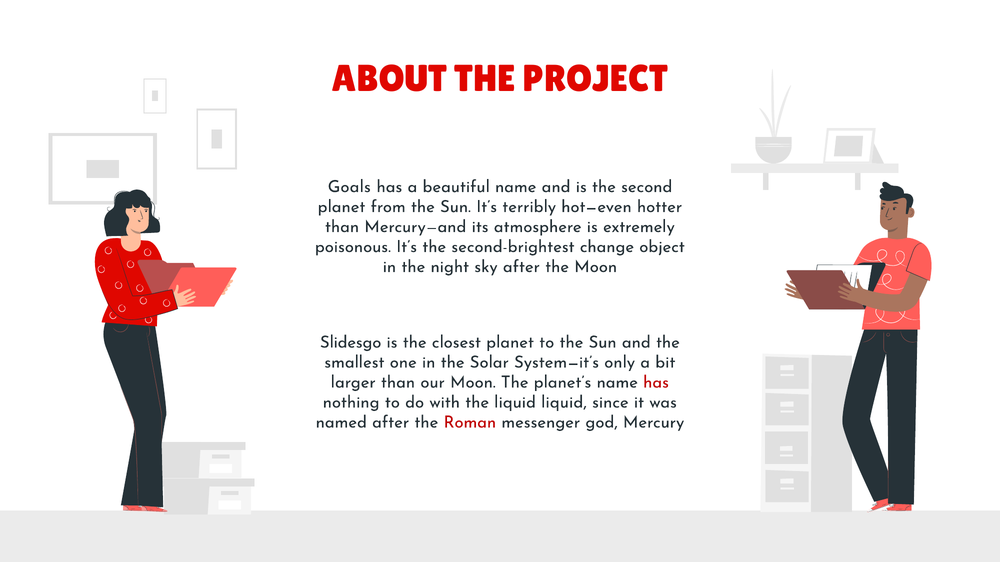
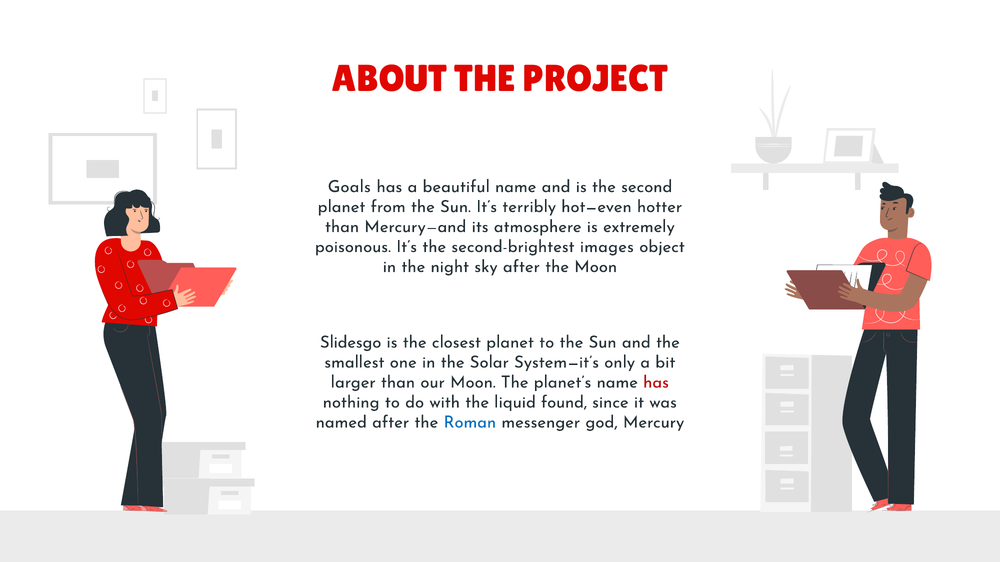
change: change -> images (607, 247)
liquid liquid: liquid -> found (564, 402)
Roman colour: red -> blue (470, 422)
